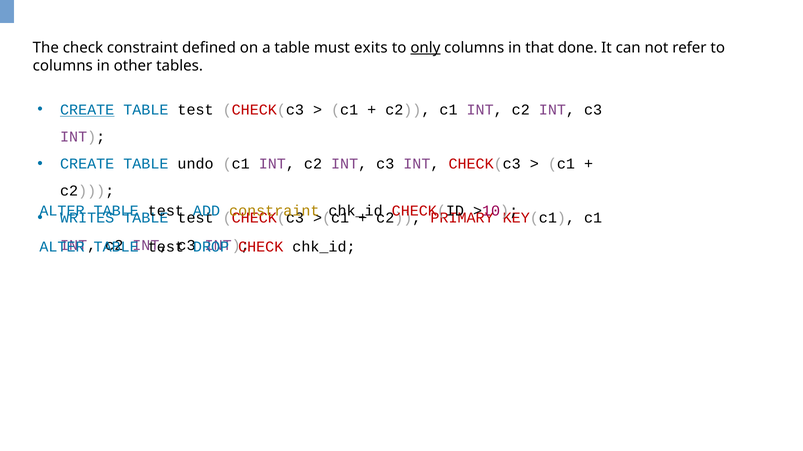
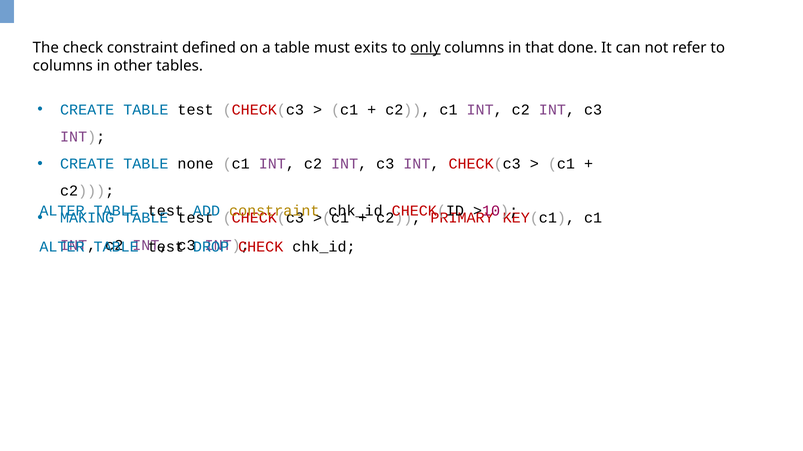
CREATE underline: present -> none (87, 110)
undo: undo -> none (196, 164)
WRITES: WRITES -> MAKING (87, 218)
